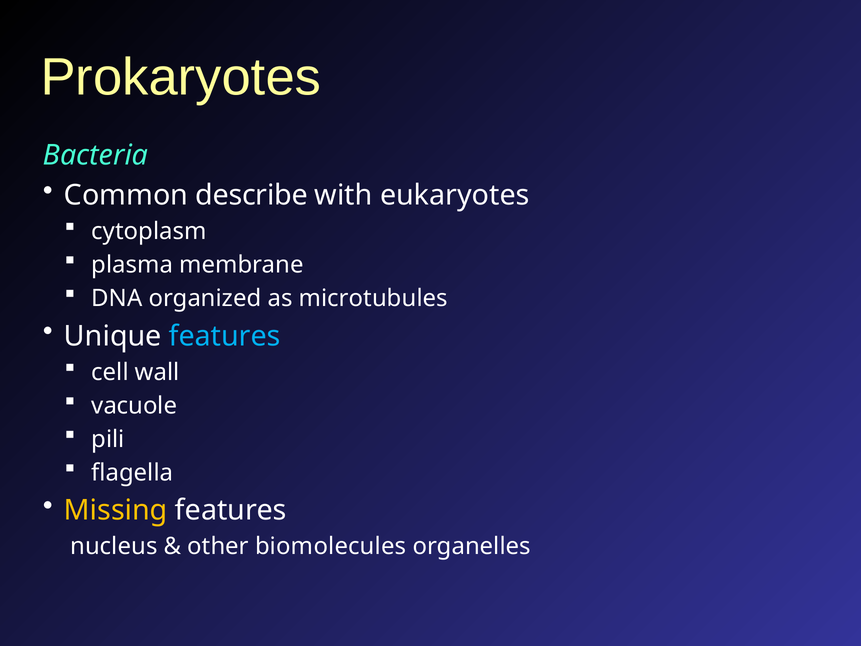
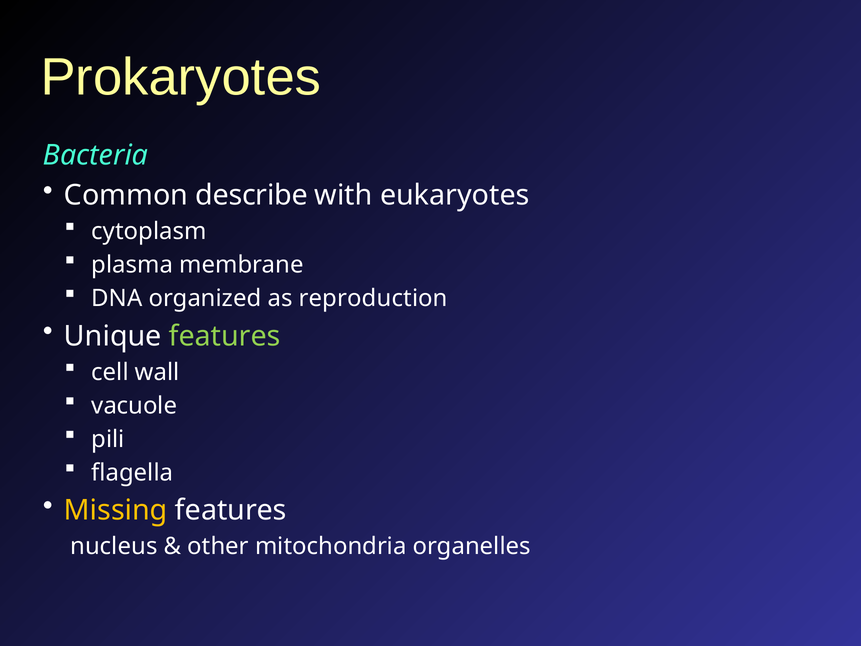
microtubules: microtubules -> reproduction (373, 298)
features colour: light blue -> light green (225, 336)
biomolecules: biomolecules -> mitochondria (331, 546)
